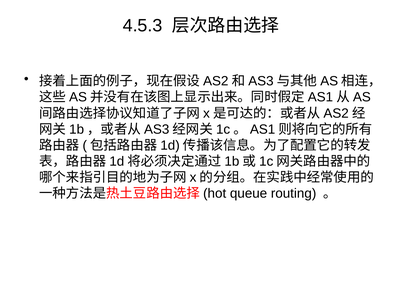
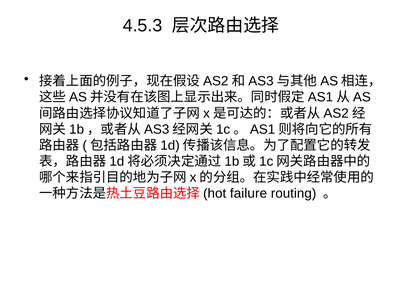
queue: queue -> failure (249, 194)
